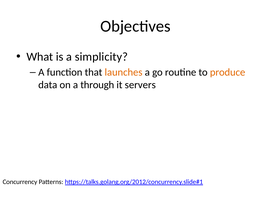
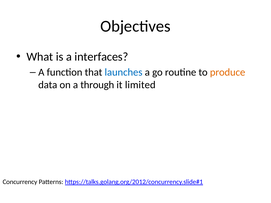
simplicity: simplicity -> interfaces (101, 57)
launches colour: orange -> blue (124, 72)
servers: servers -> limited (140, 85)
